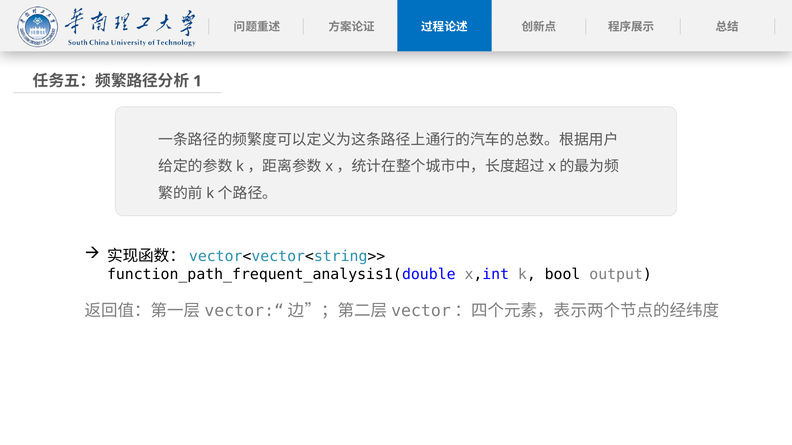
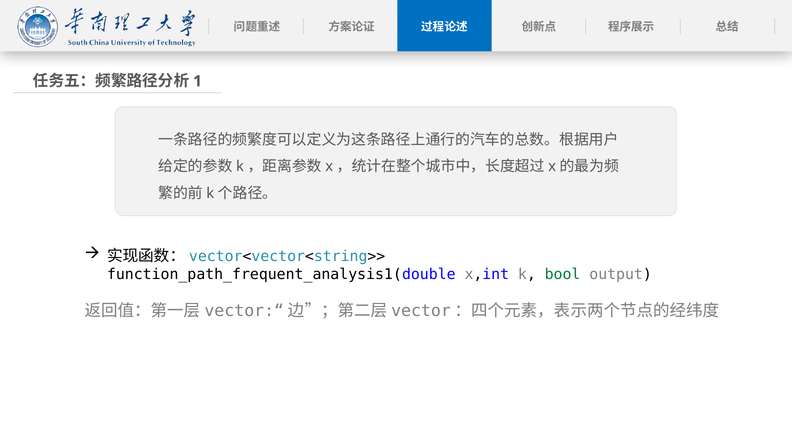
bool colour: black -> green (563, 274)
